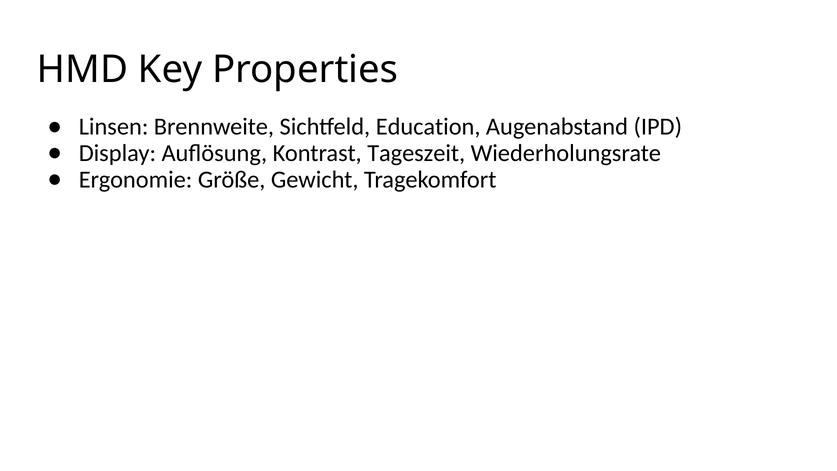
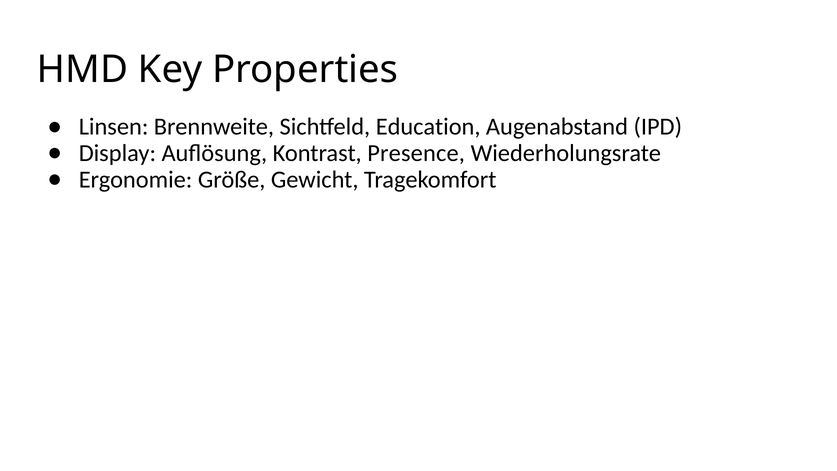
Tageszeit: Tageszeit -> Presence (416, 153)
